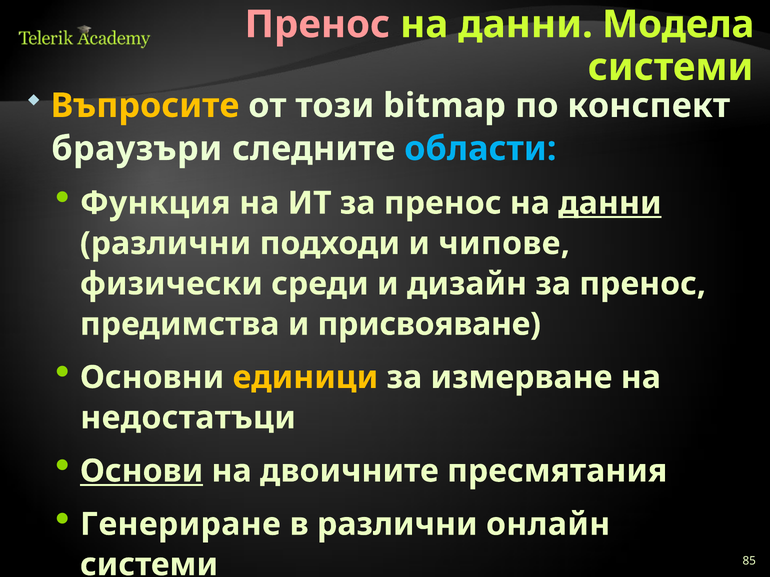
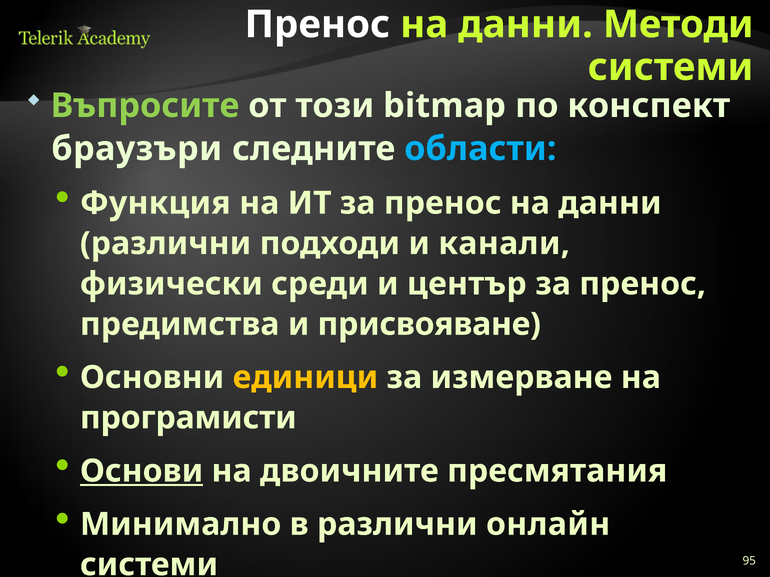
Пренос colour: pink -> white (317, 24)
Модела: Модела -> Методи (678, 24)
Въпросите colour: yellow -> light green (145, 106)
данни underline: present -> none (610, 203)
чипове: чипове -> канали (504, 244)
дизайн: дизайн -> център (467, 284)
недостатъци: недостатъци -> програмисти (188, 418)
Генериране: Генериране -> Минимално (181, 525)
85: 85 -> 95 (749, 561)
